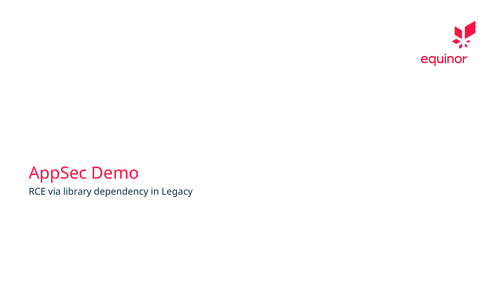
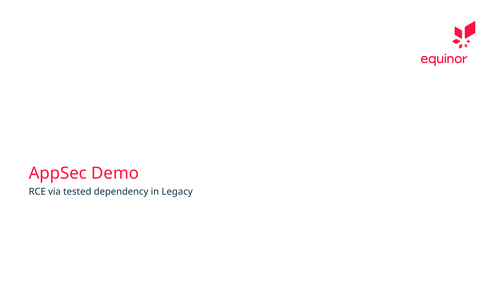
library: library -> tested (77, 191)
